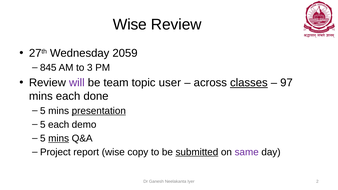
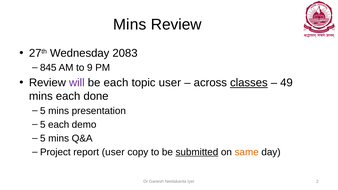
Wise: Wise -> Mins (130, 25)
2059: 2059 -> 2083 (125, 53)
3: 3 -> 9 (90, 68)
be team: team -> each (116, 83)
97: 97 -> 49 (286, 83)
presentation underline: present -> none (99, 111)
mins underline: present -> none (59, 138)
report wise: wise -> user (113, 152)
same colour: purple -> orange (247, 152)
